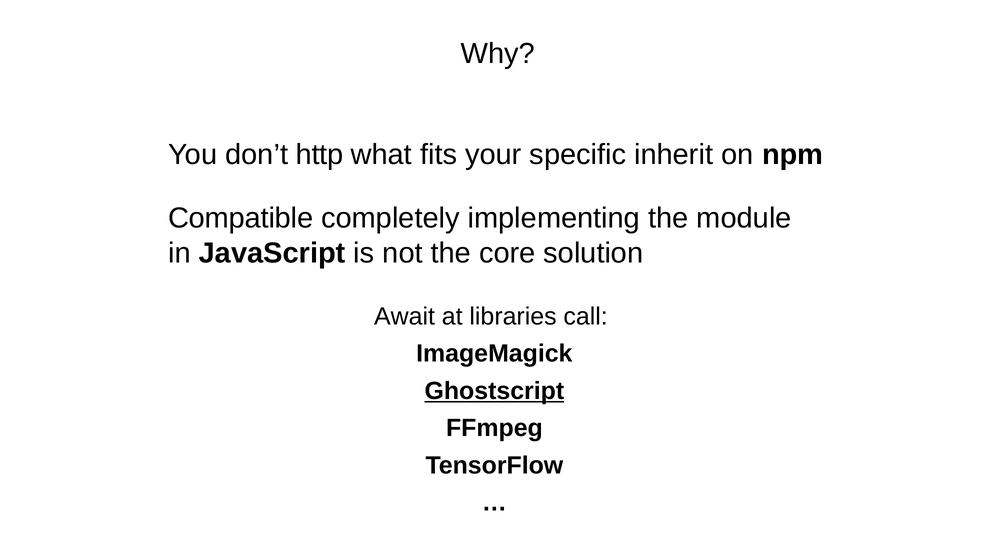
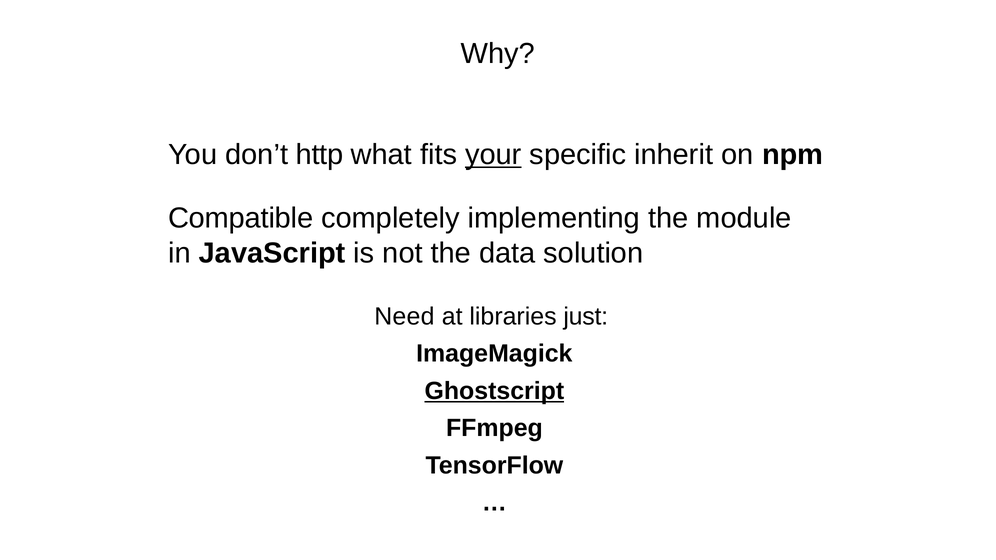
your underline: none -> present (493, 155)
core: core -> data (507, 253)
Await: Await -> Need (404, 317)
call: call -> just (586, 317)
